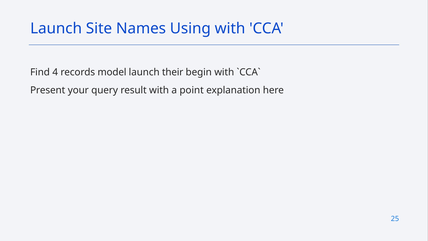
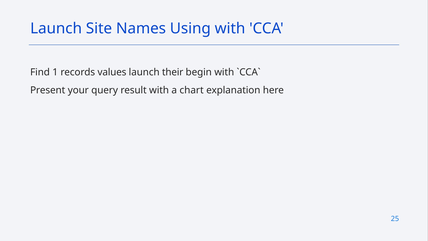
4: 4 -> 1 (55, 72)
model: model -> values (112, 72)
point: point -> chart (192, 90)
